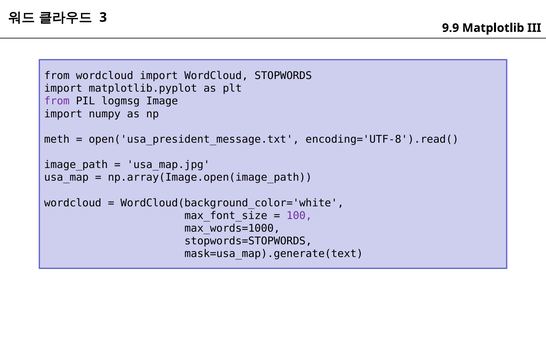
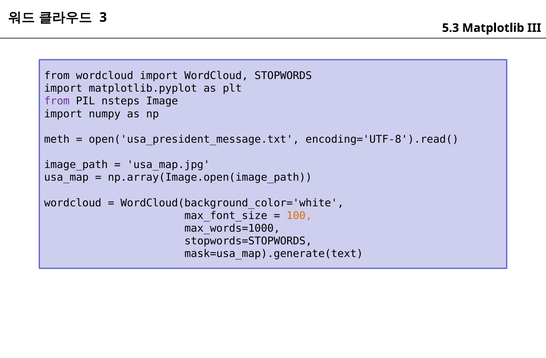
9.9: 9.9 -> 5.3 (451, 28)
logmsg: logmsg -> nsteps (121, 101)
100 colour: purple -> orange (299, 216)
